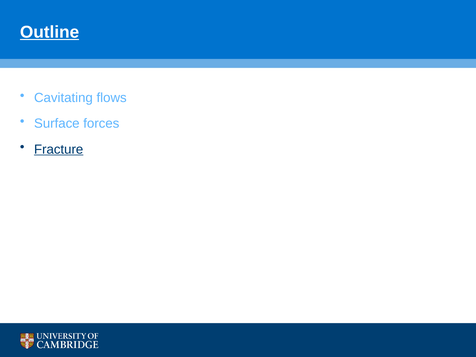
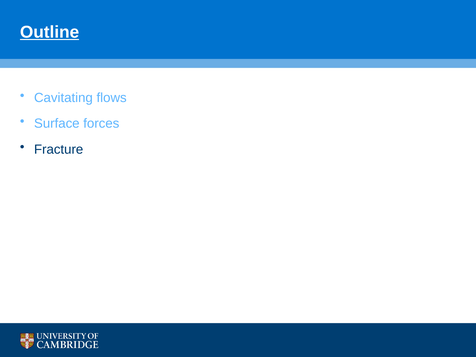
Fracture underline: present -> none (59, 149)
